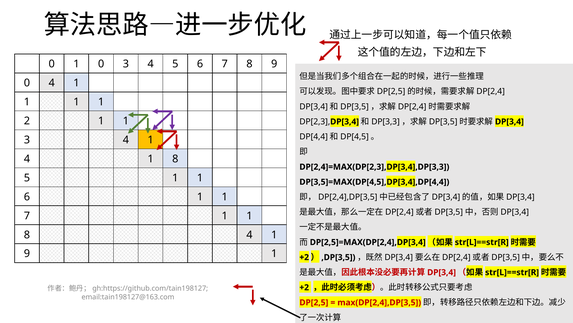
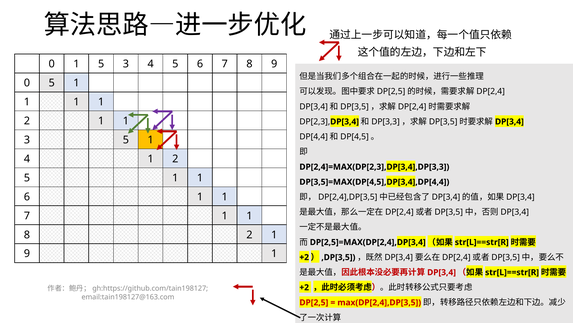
1 0: 0 -> 5 (101, 64)
0 4: 4 -> 5 (52, 83)
4: 4 -> 5 (126, 140)
4 1 8: 8 -> 2 (175, 159)
8 4: 4 -> 2 (249, 234)
